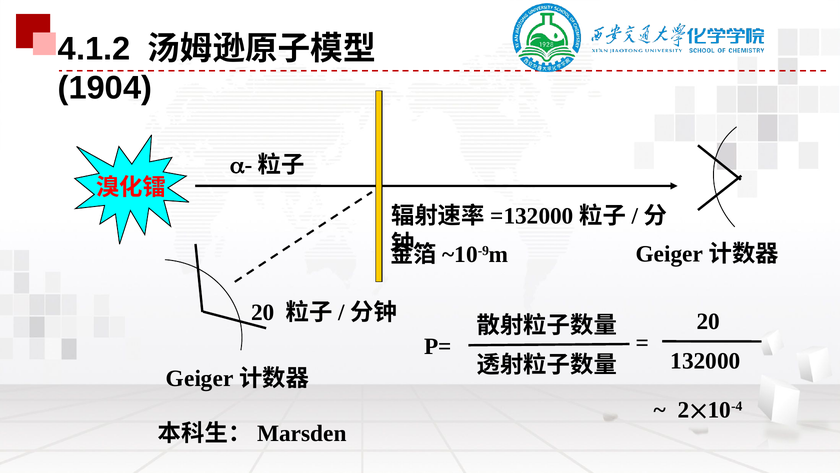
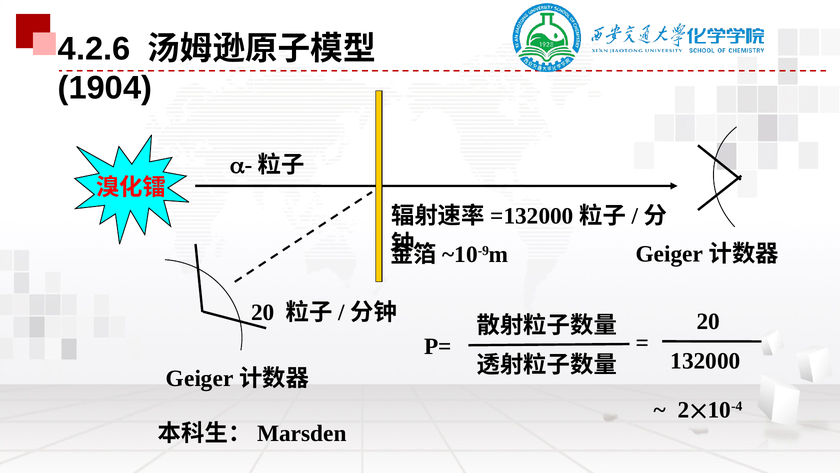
4.1.2: 4.1.2 -> 4.2.6 (94, 49)
